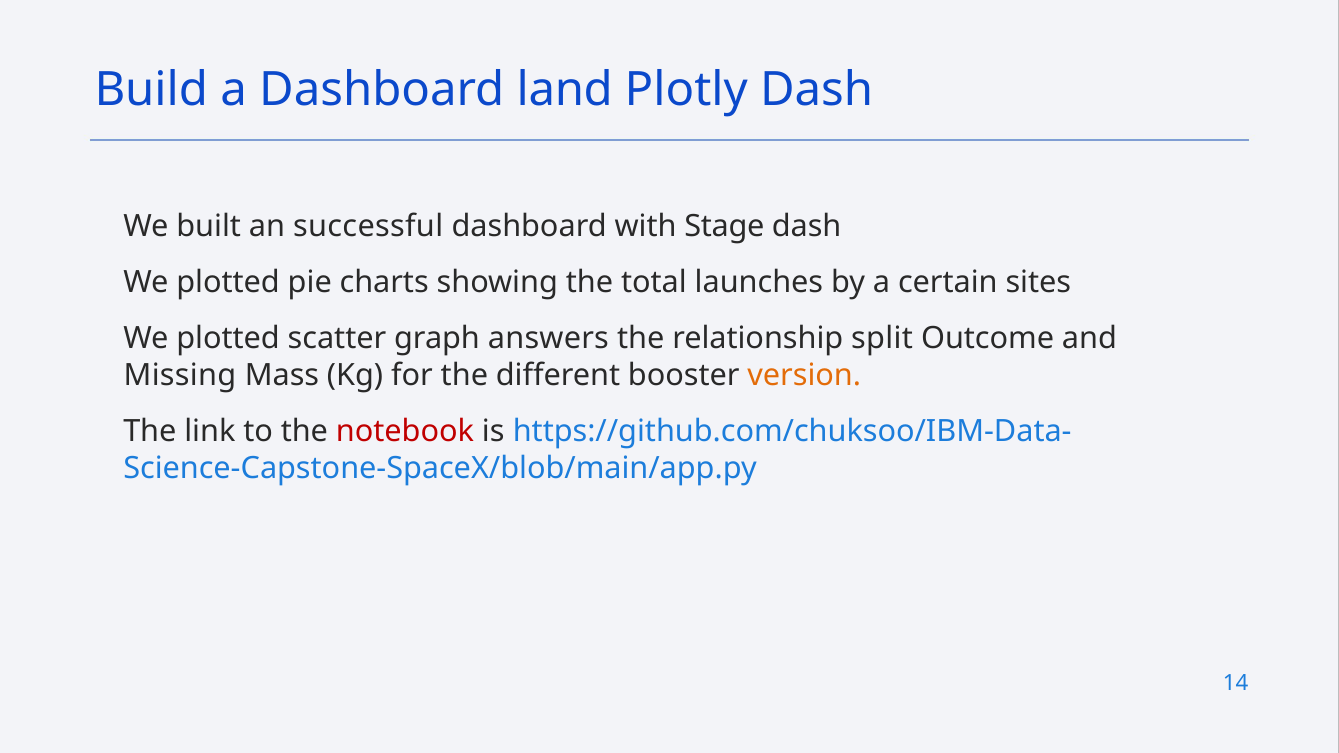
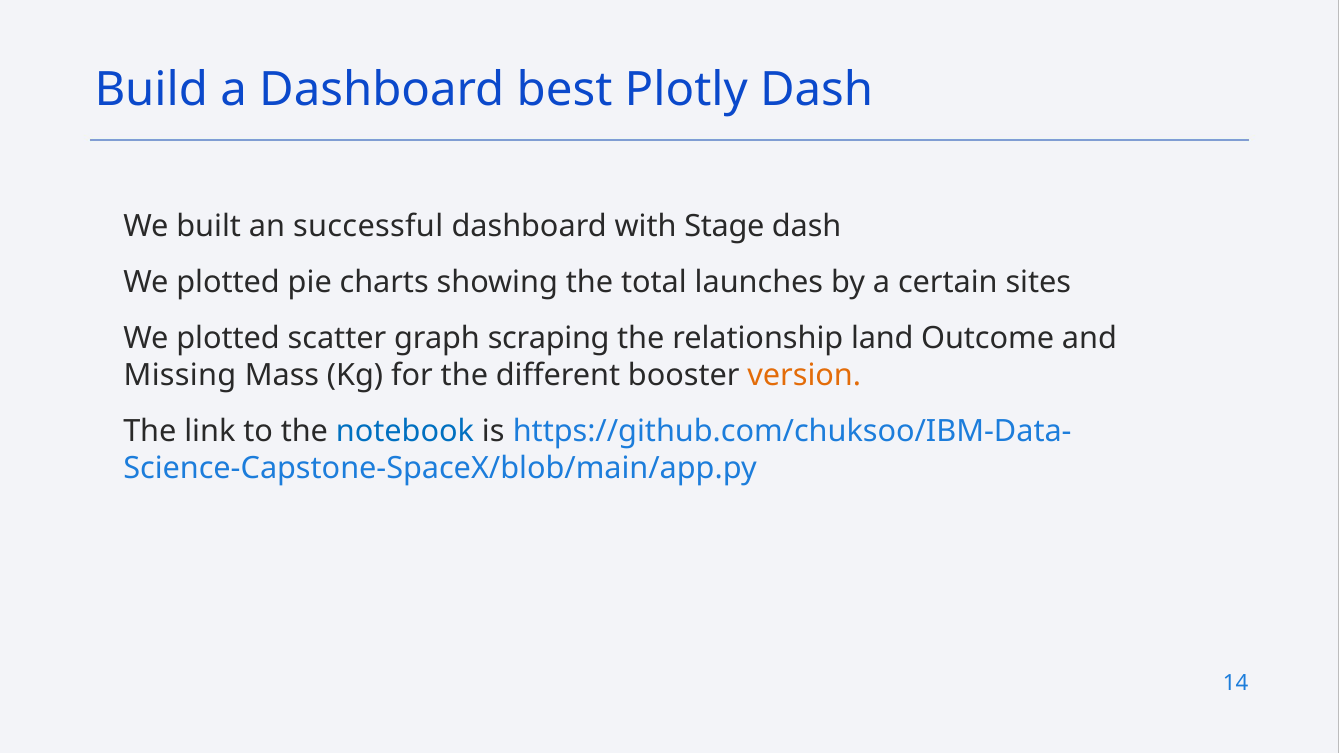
land: land -> best (565, 89)
answers: answers -> scraping (549, 339)
split: split -> land (882, 339)
notebook colour: red -> blue (405, 432)
